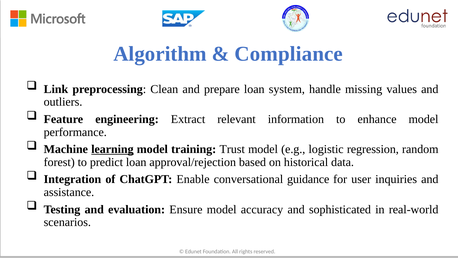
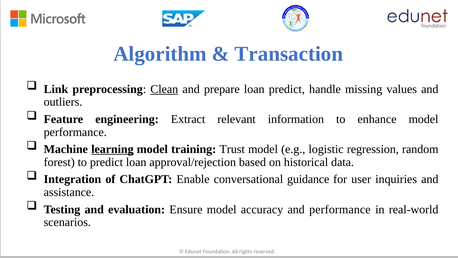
Compliance: Compliance -> Transaction (289, 54)
Clean underline: none -> present (164, 89)
loan system: system -> predict (287, 89)
and sophisticated: sophisticated -> performance (340, 209)
